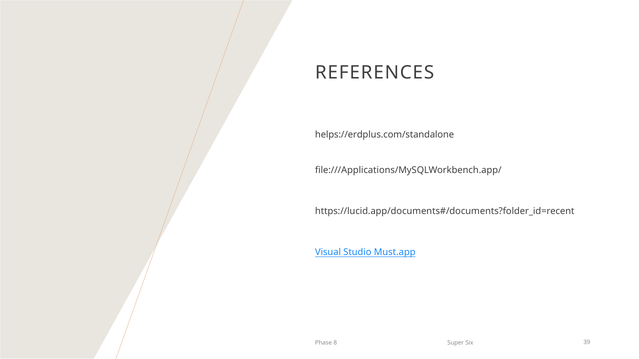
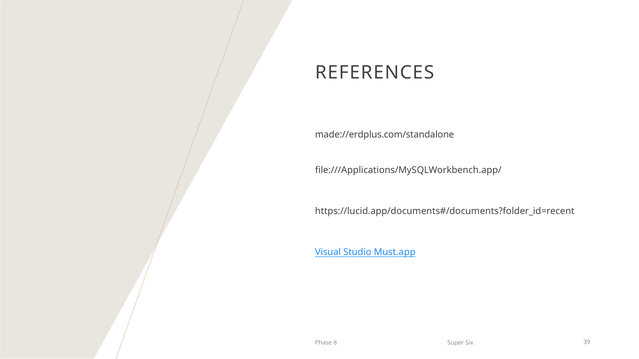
helps://erdplus.com/standalone: helps://erdplus.com/standalone -> made://erdplus.com/standalone (385, 135)
